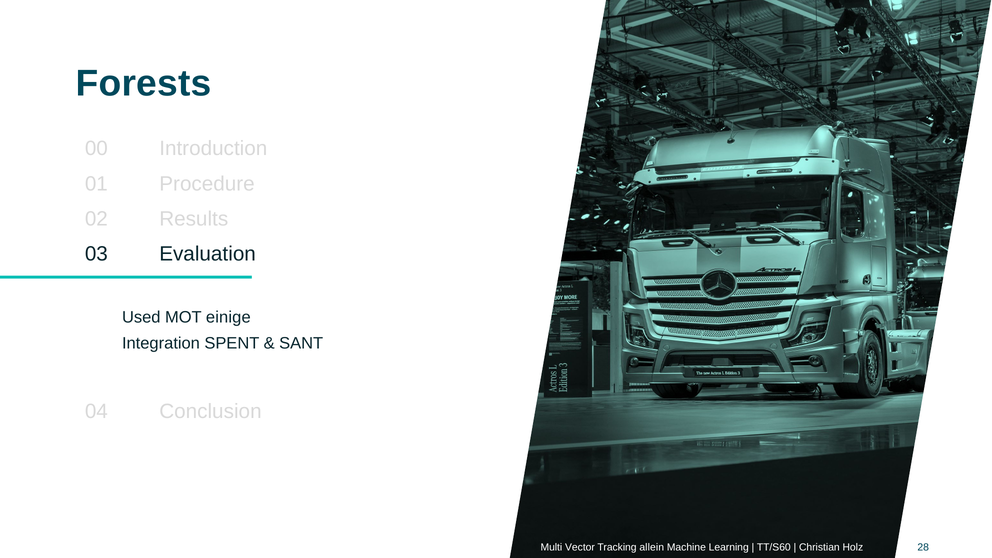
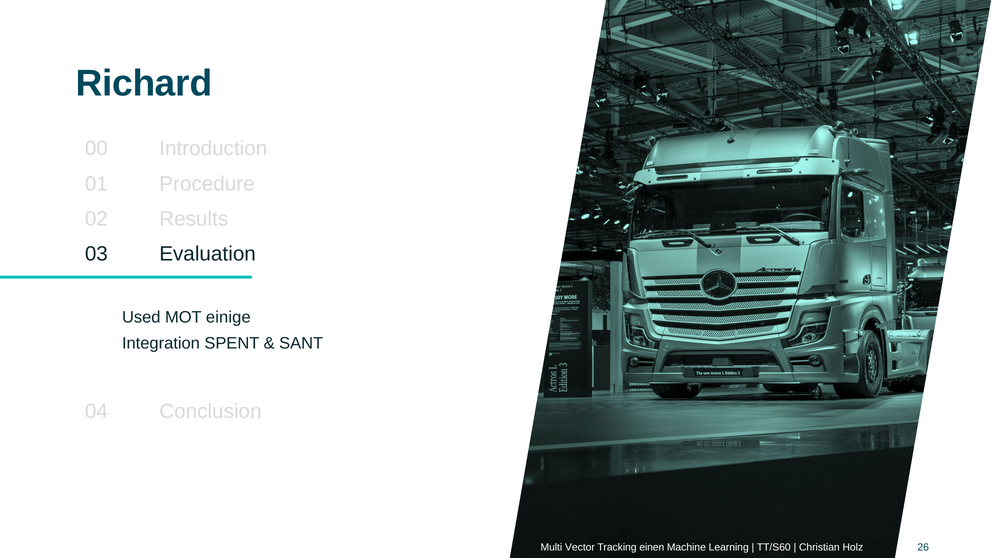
Forests: Forests -> Richard (144, 83)
allein: allein -> einen (652, 547)
28: 28 -> 26 (923, 547)
